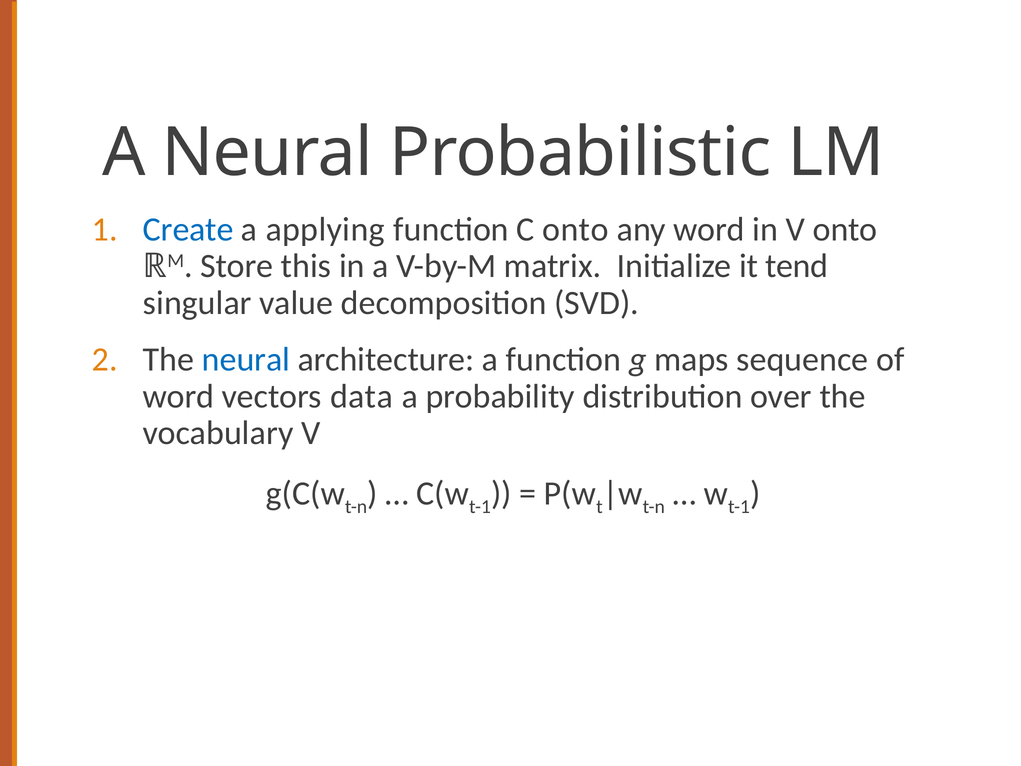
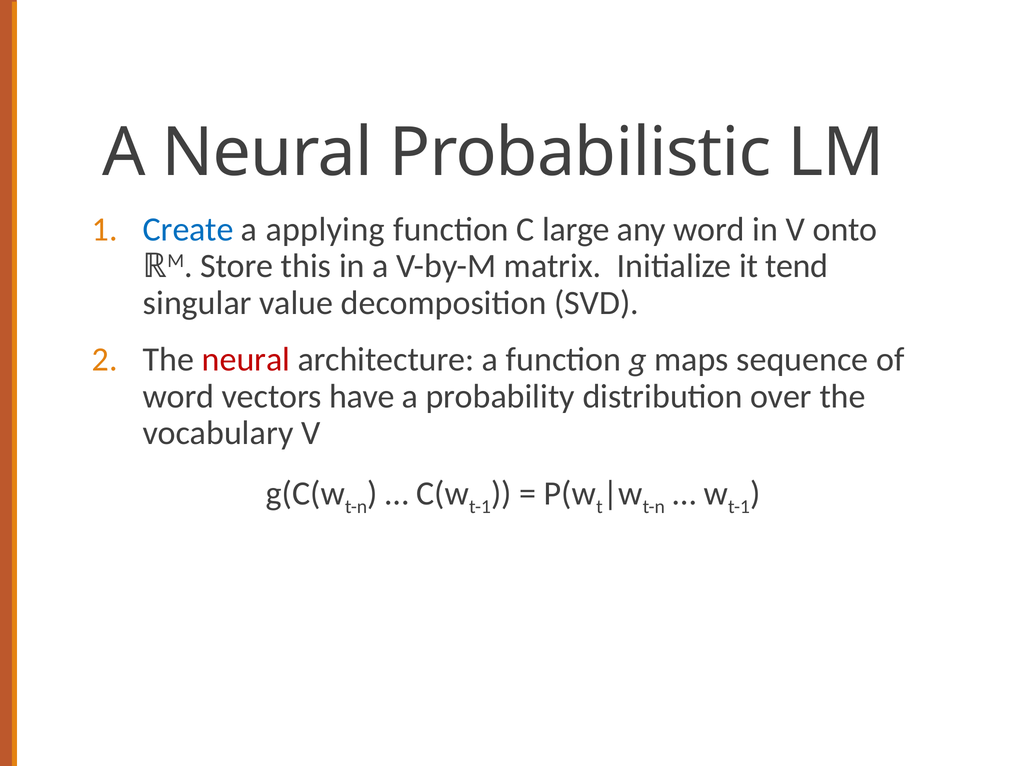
C onto: onto -> large (576, 229)
neural colour: blue -> red (246, 359)
data: data -> have (362, 396)
